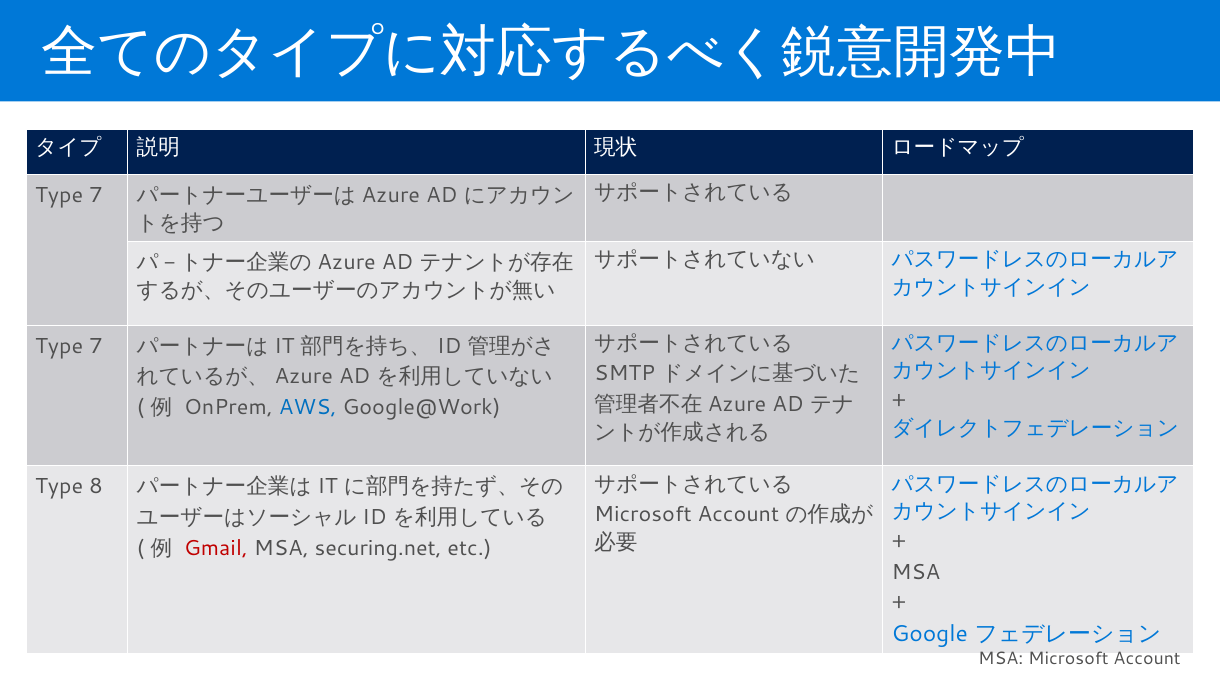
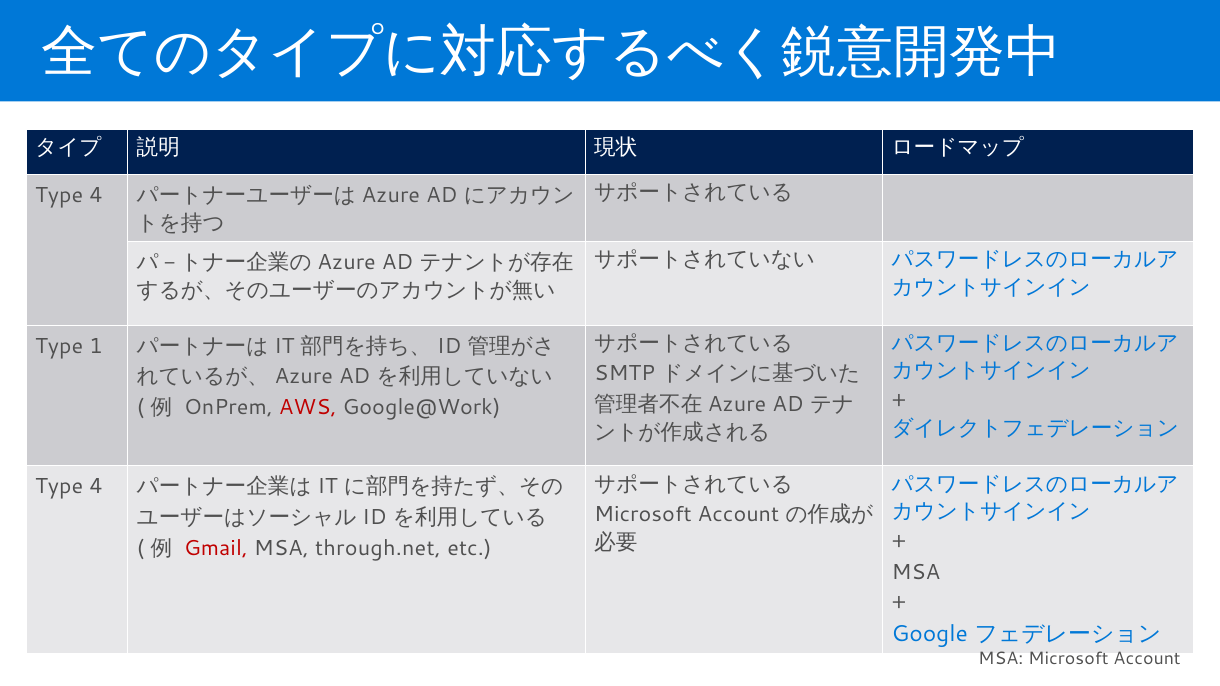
7: 7 -> 4 (96, 196)
7: 7 -> 1 (96, 346)
AWS colour: blue -> red (308, 408)
8: 8 -> 4 (96, 487)
securing.net: securing.net -> through.net (378, 548)
